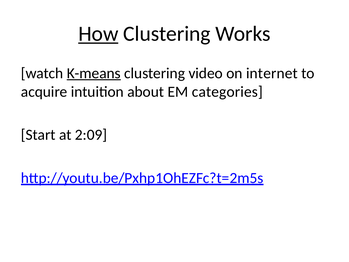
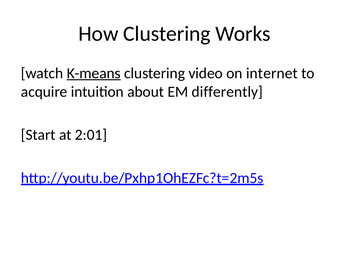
How underline: present -> none (98, 34)
categories: categories -> differently (227, 92)
2:09: 2:09 -> 2:01 (91, 135)
